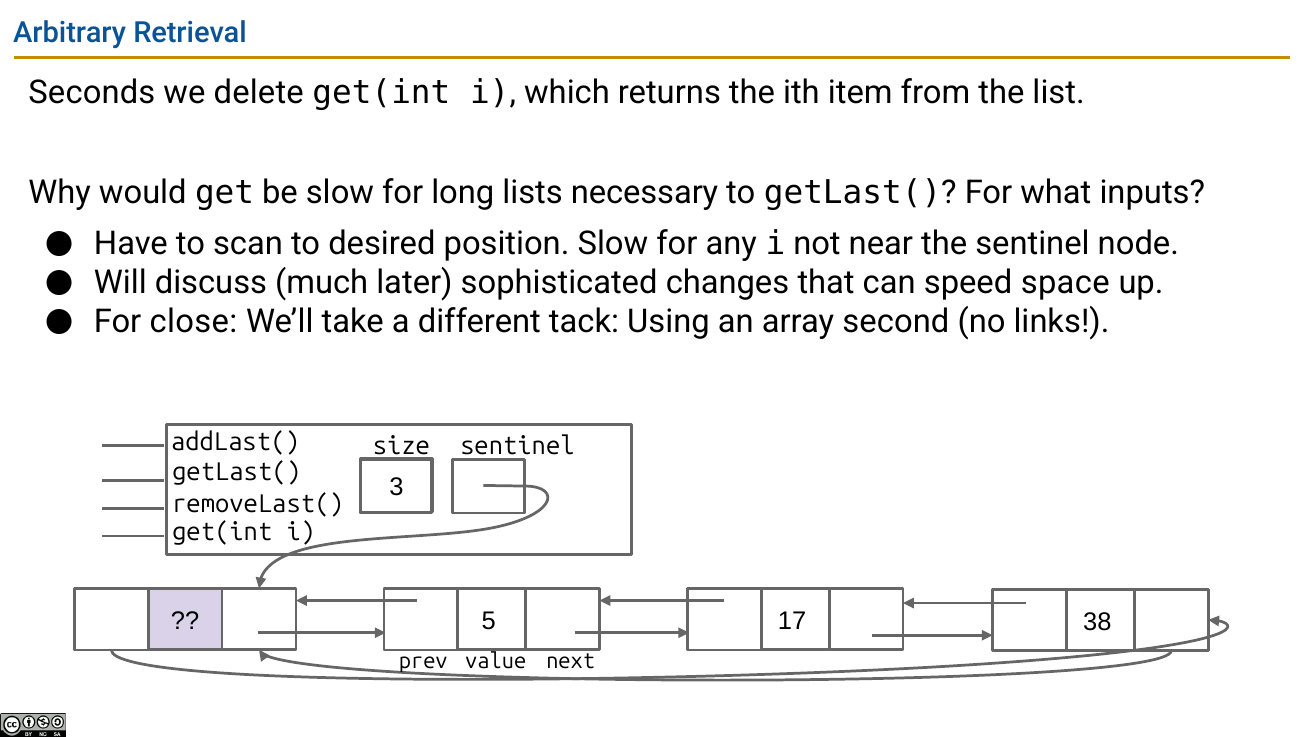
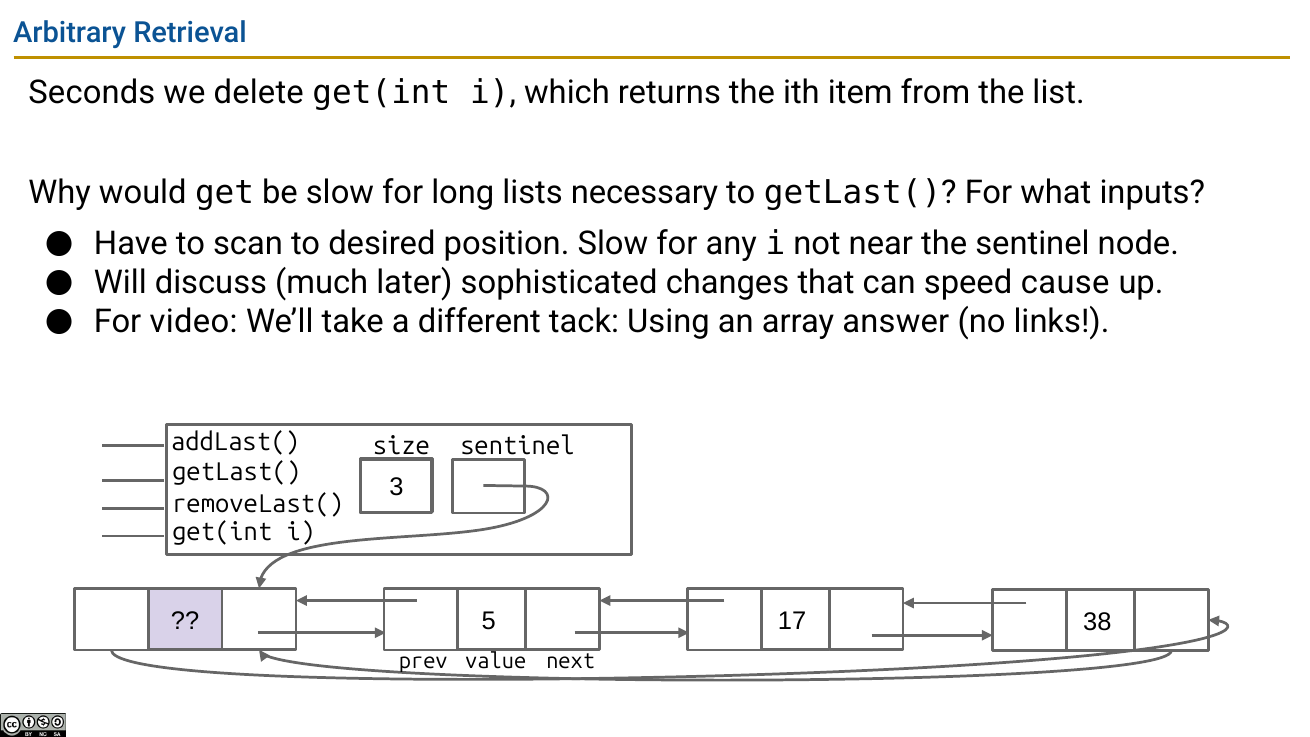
space: space -> cause (1065, 283)
close: close -> video (194, 322)
second: second -> answer (896, 322)
